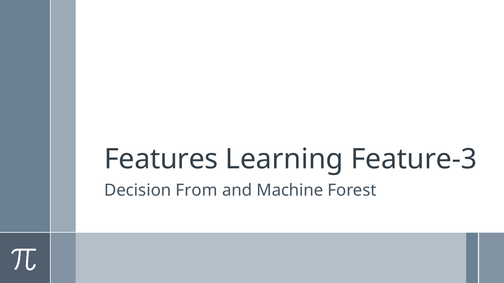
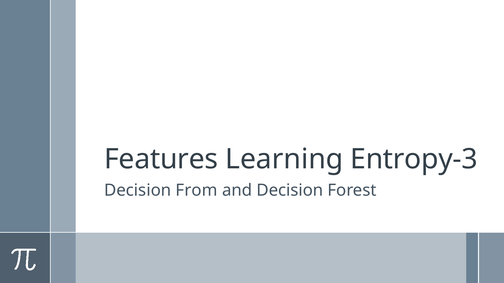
Feature-3: Feature-3 -> Entropy-3 (414, 160)
and Machine: Machine -> Decision (290, 191)
